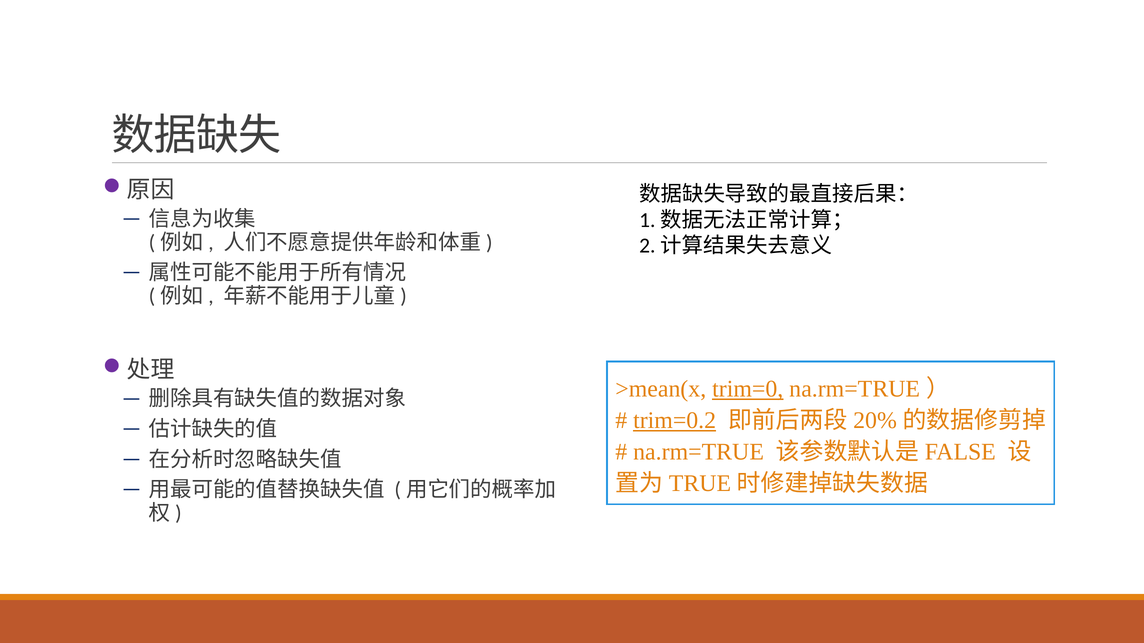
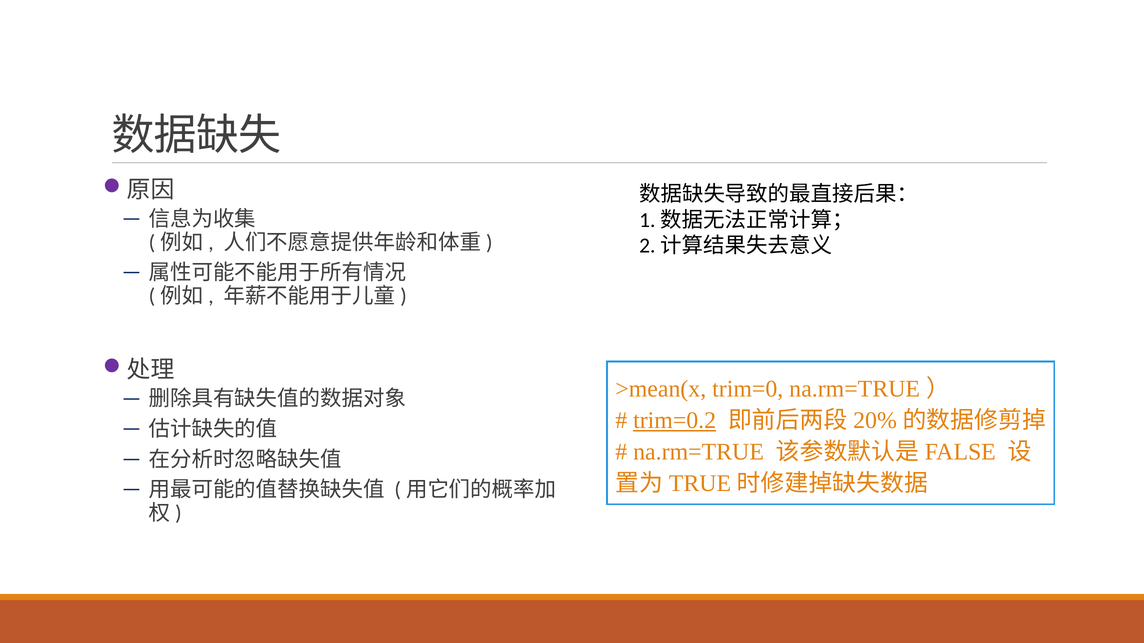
trim=0 underline: present -> none (748, 389)
